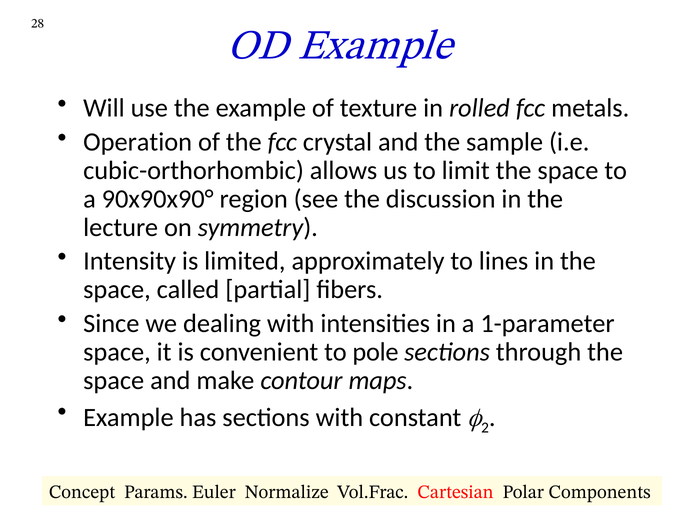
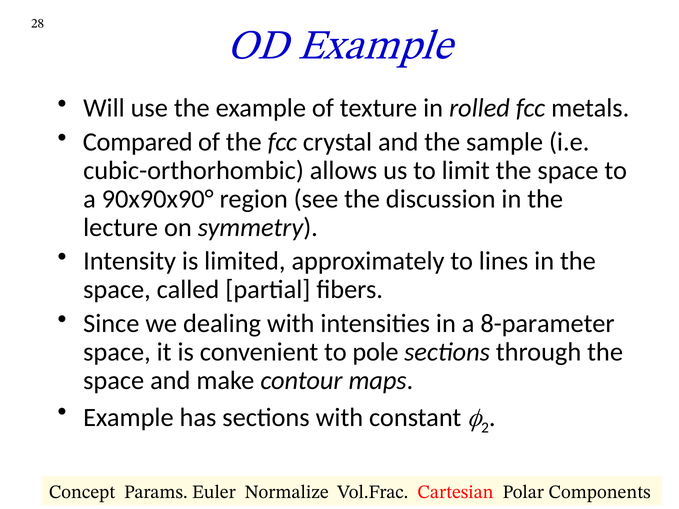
Operation: Operation -> Compared (138, 142)
1-parameter: 1-parameter -> 8-parameter (547, 324)
